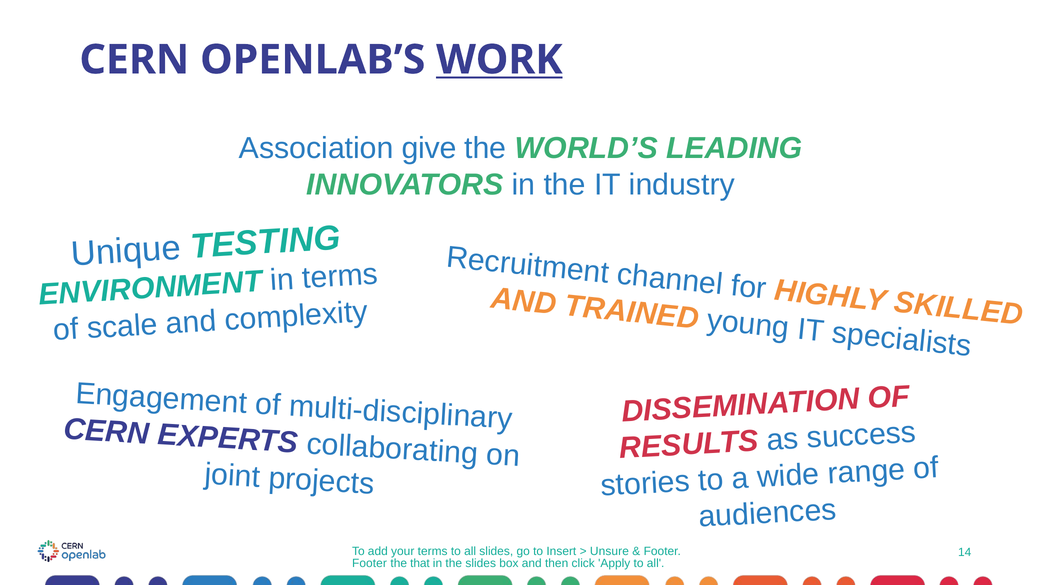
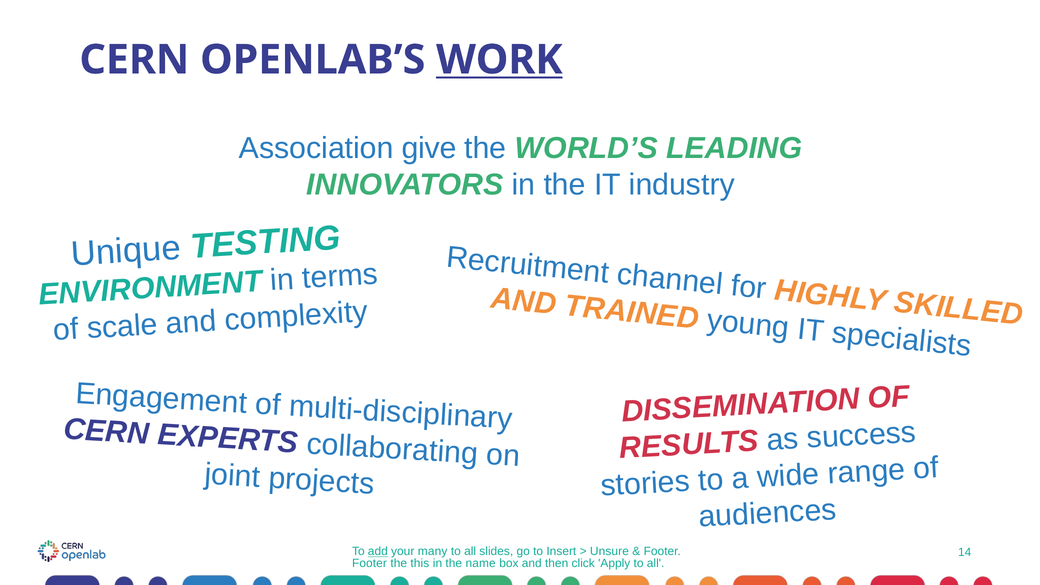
add underline: none -> present (378, 552)
your terms: terms -> many (433, 552)
that: that -> this (420, 563)
the slides: slides -> name (481, 563)
